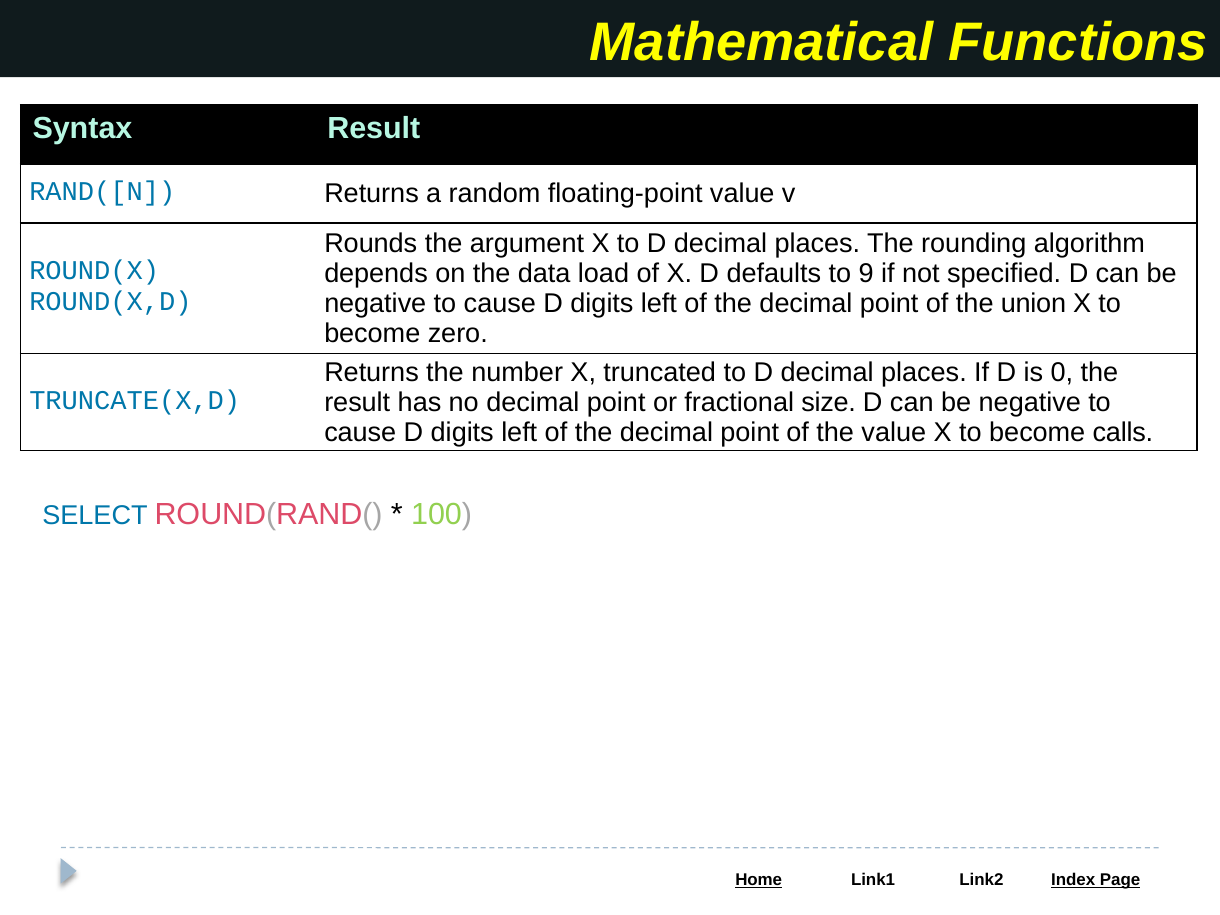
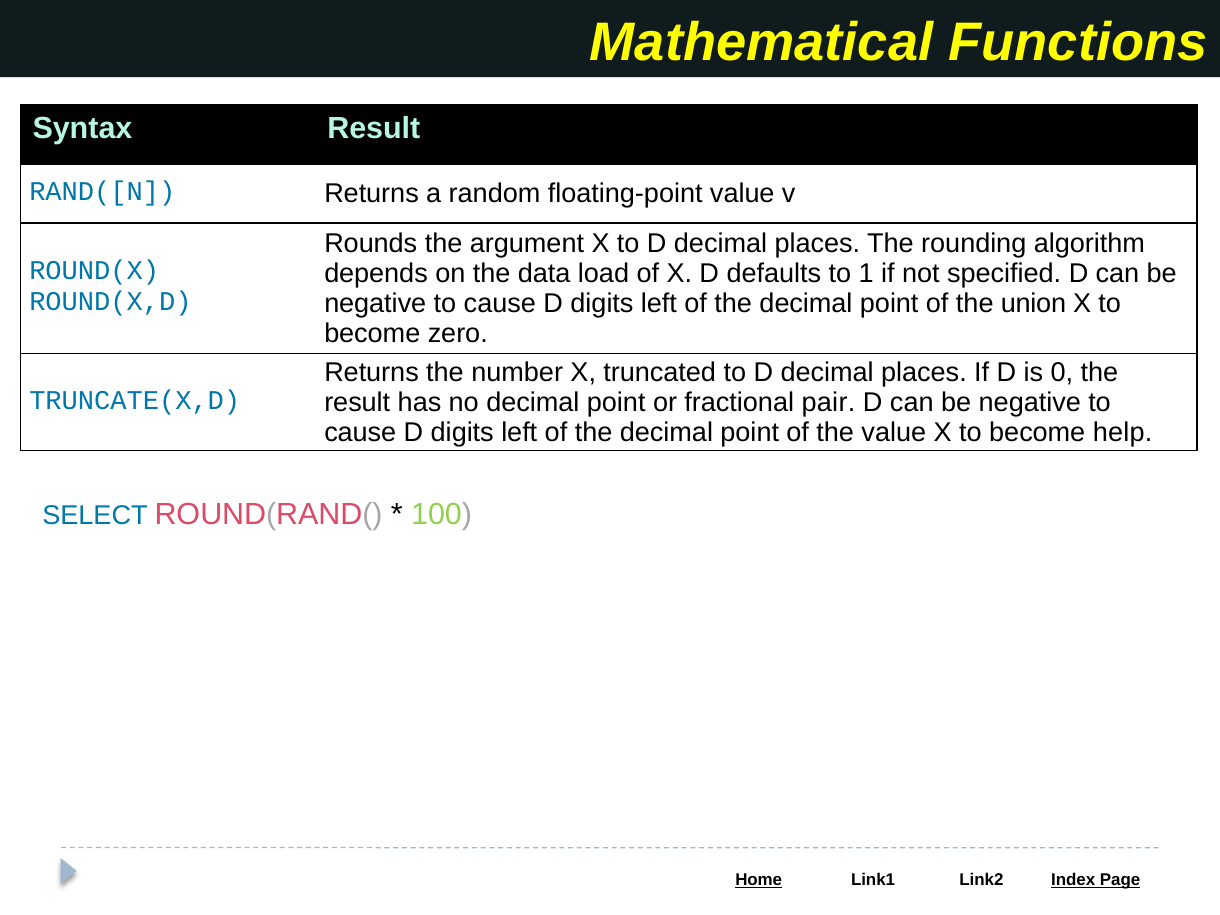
9: 9 -> 1 (866, 273)
size: size -> pair (828, 402)
calls: calls -> help (1123, 432)
